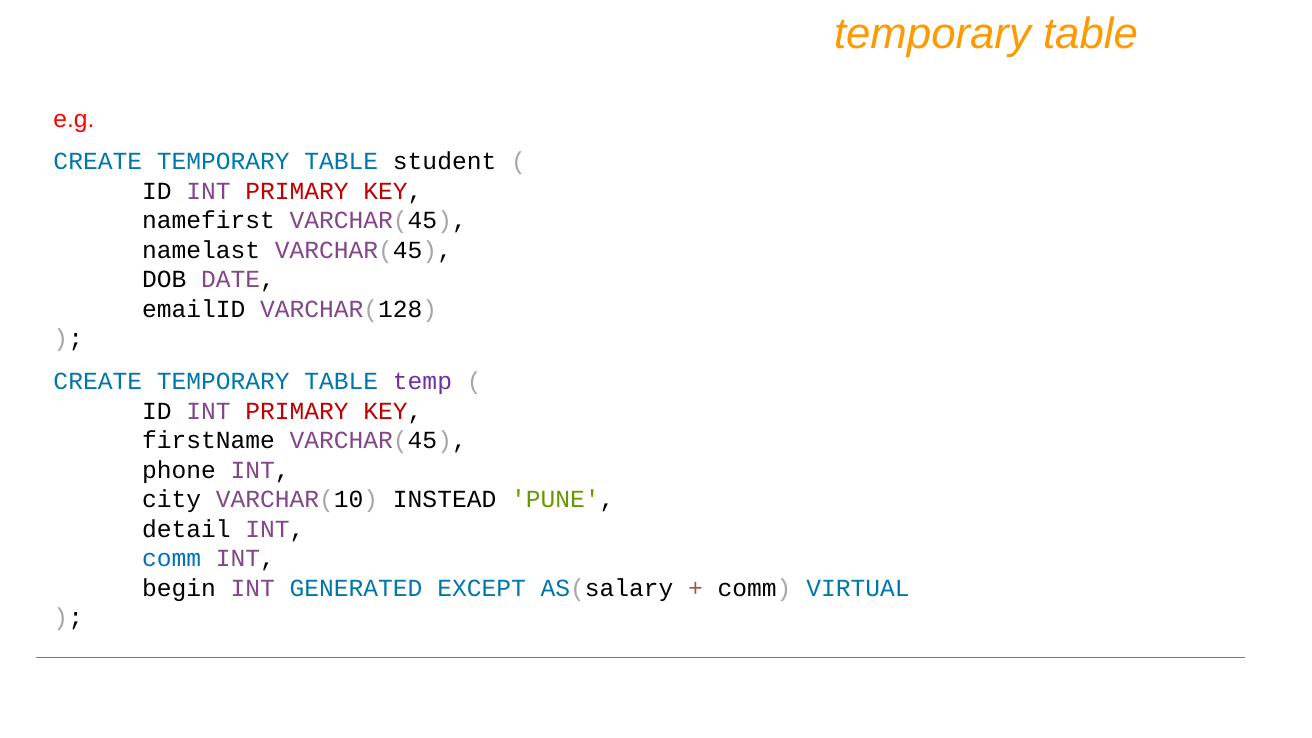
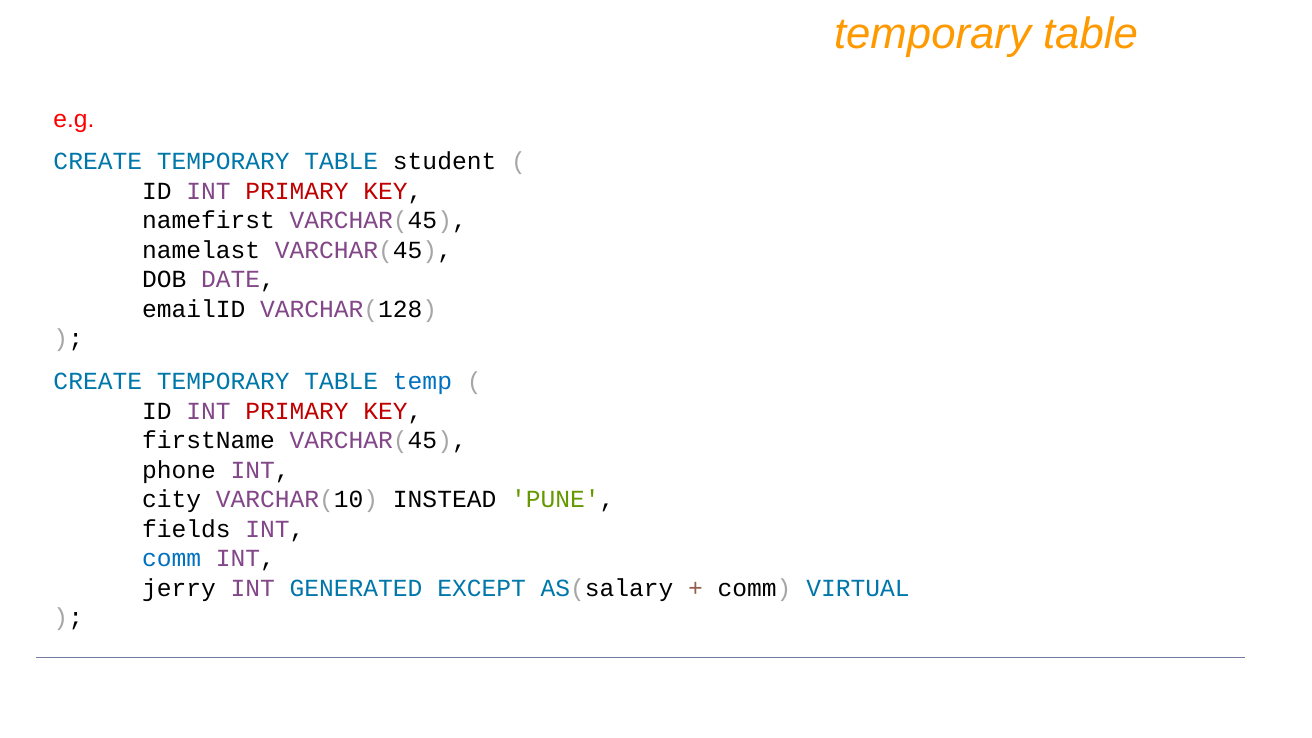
temp colour: purple -> blue (422, 381)
detail: detail -> fields (186, 529)
begin: begin -> jerry (179, 588)
